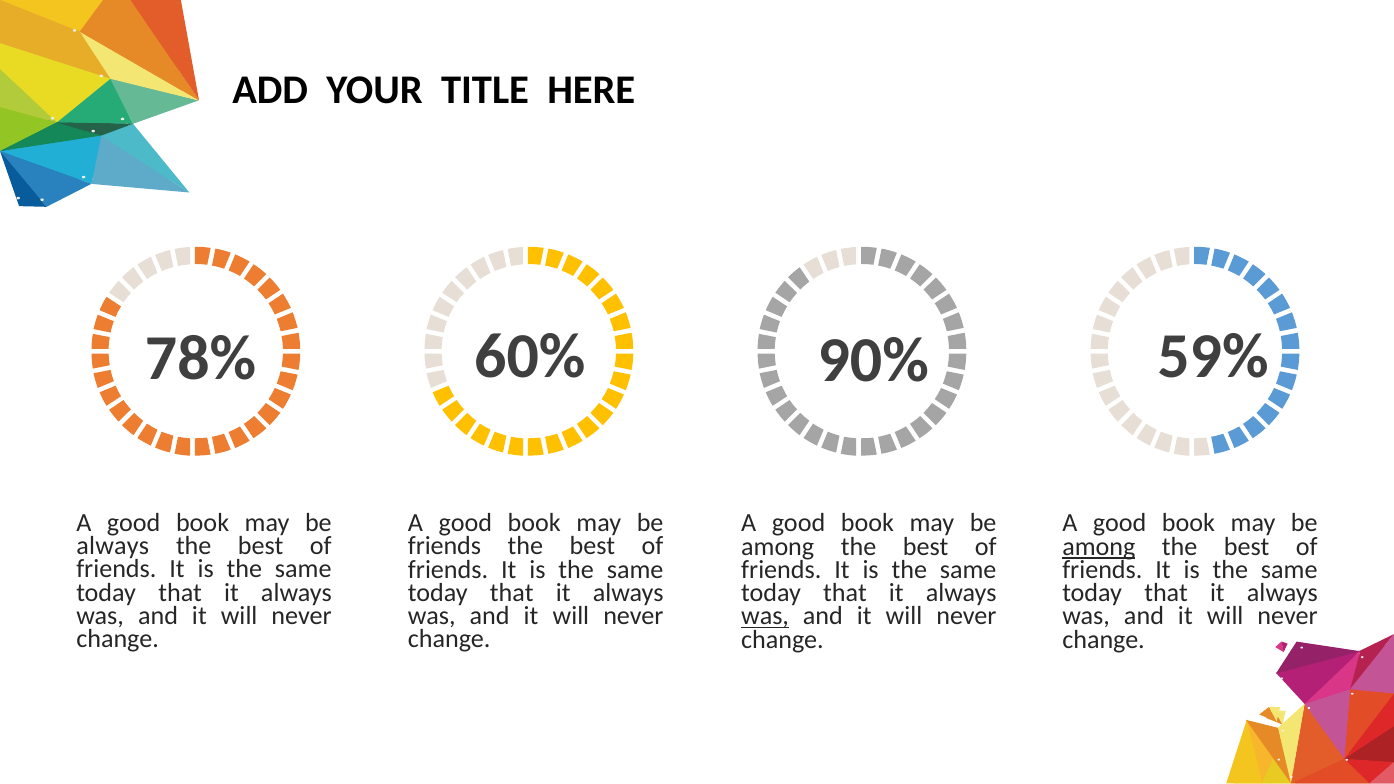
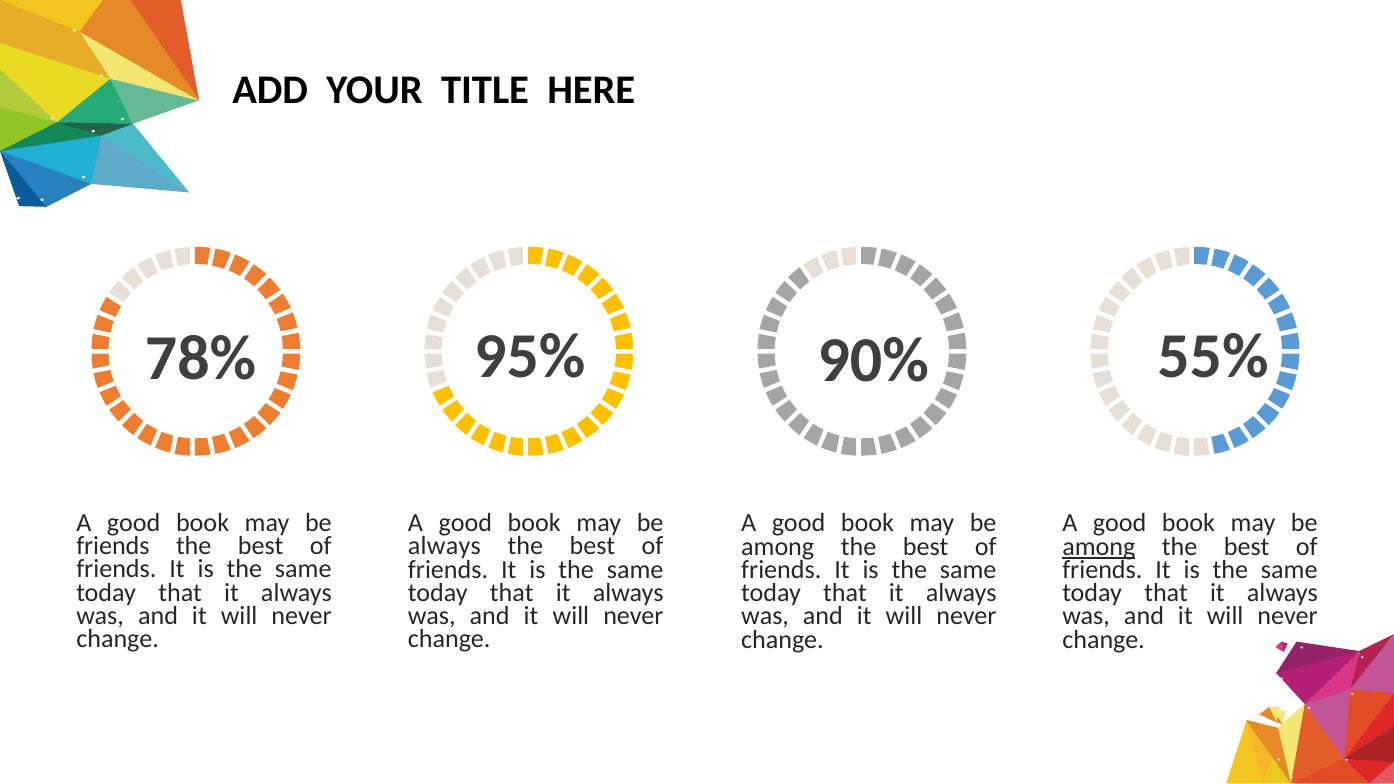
60%: 60% -> 95% (530, 357)
59%: 59% -> 55% (1213, 356)
always: always -> friends (113, 546)
friends: friends -> always (444, 546)
was underline: present -> none (765, 616)
